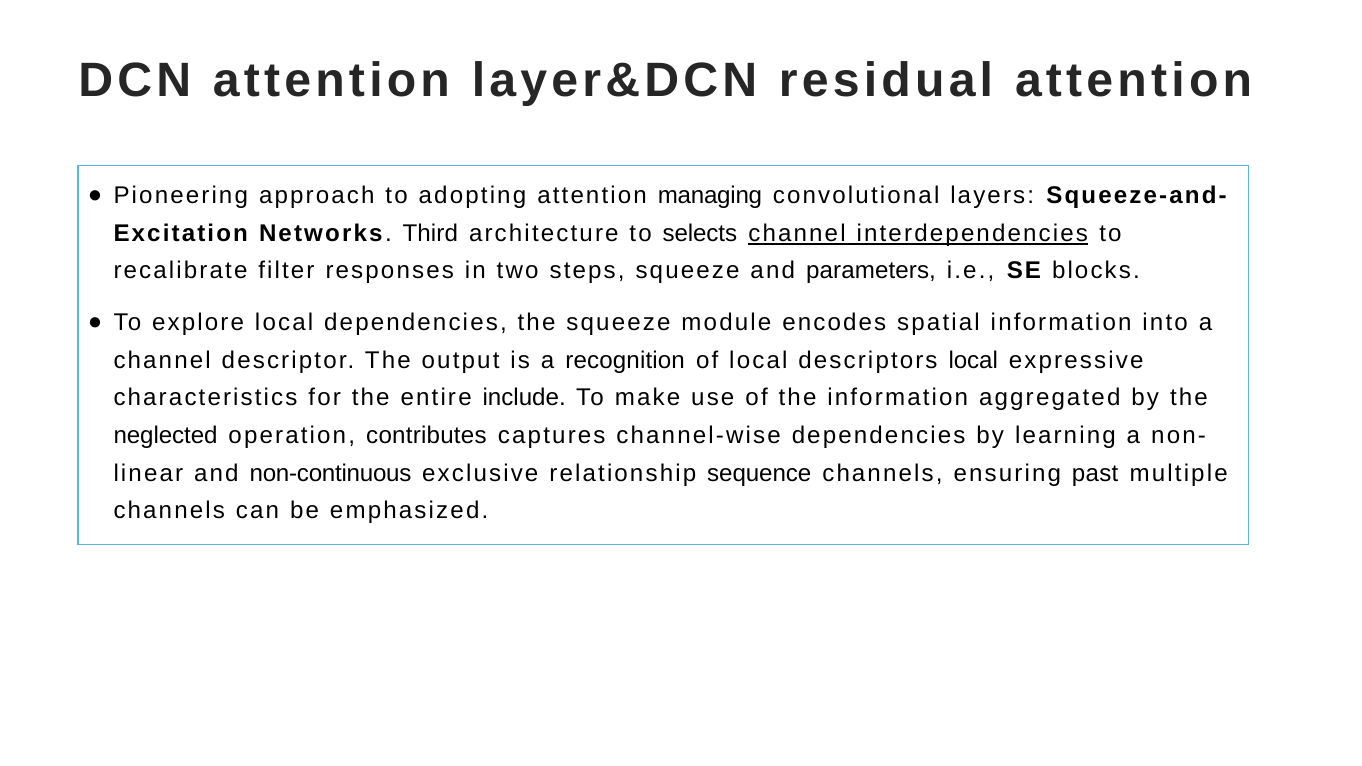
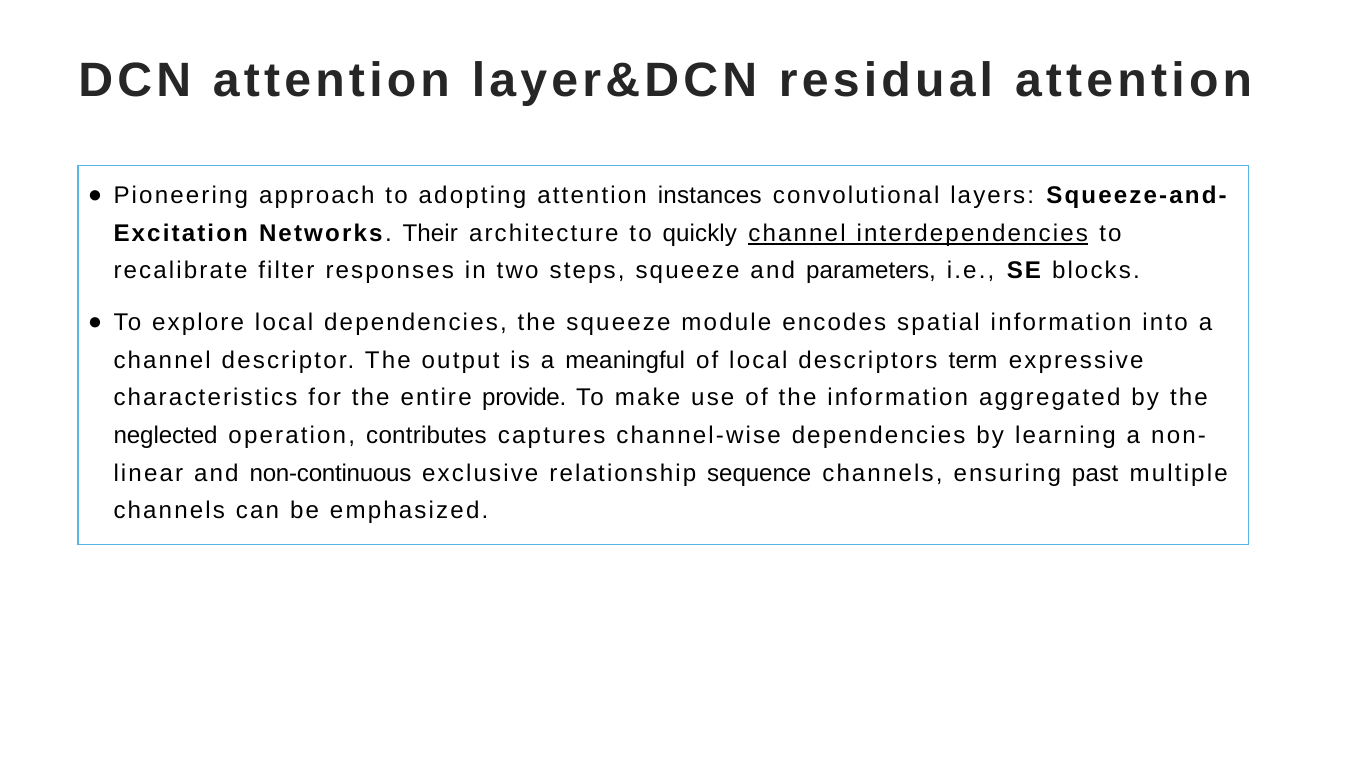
managing: managing -> instances (710, 196)
Third: Third -> Their (430, 233)
selects: selects -> quickly (700, 233)
recognition: recognition -> meaningful (625, 360)
descriptors local: local -> term (973, 360)
include: include -> provide (524, 398)
